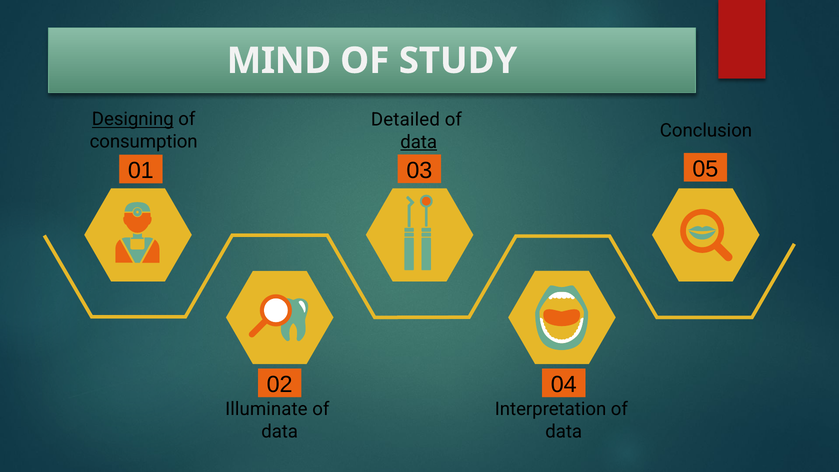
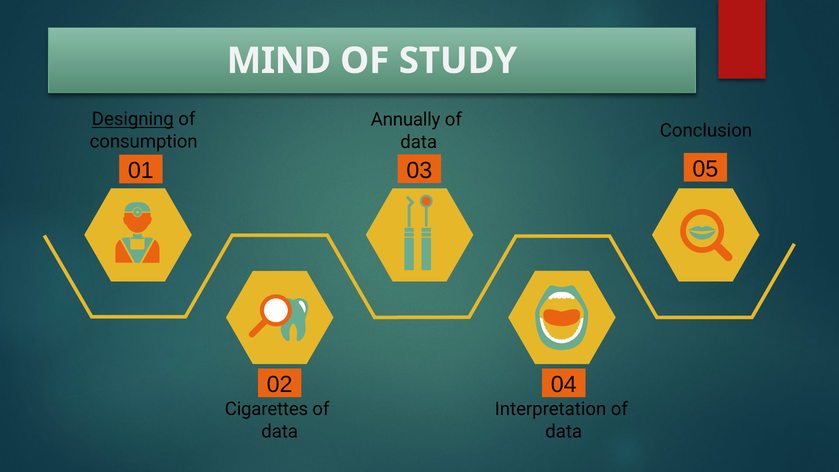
Detailed: Detailed -> Annually (406, 120)
data underline: present -> none (419, 142)
Illuminate: Illuminate -> Cigarettes (267, 409)
